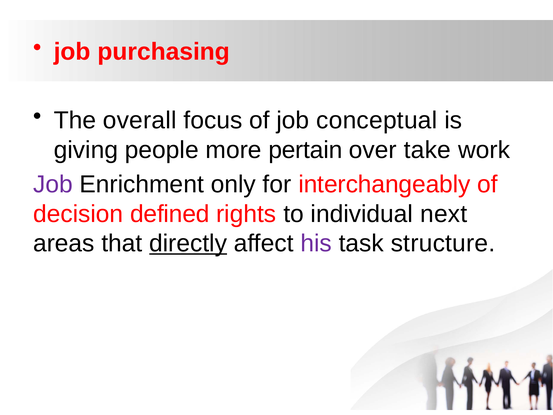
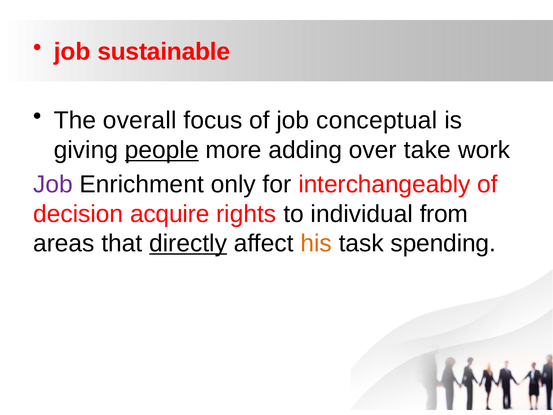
purchasing: purchasing -> sustainable (164, 52)
people underline: none -> present (162, 150)
pertain: pertain -> adding (305, 150)
defined: defined -> acquire (170, 214)
next: next -> from (444, 214)
his colour: purple -> orange (316, 243)
structure: structure -> spending (443, 243)
